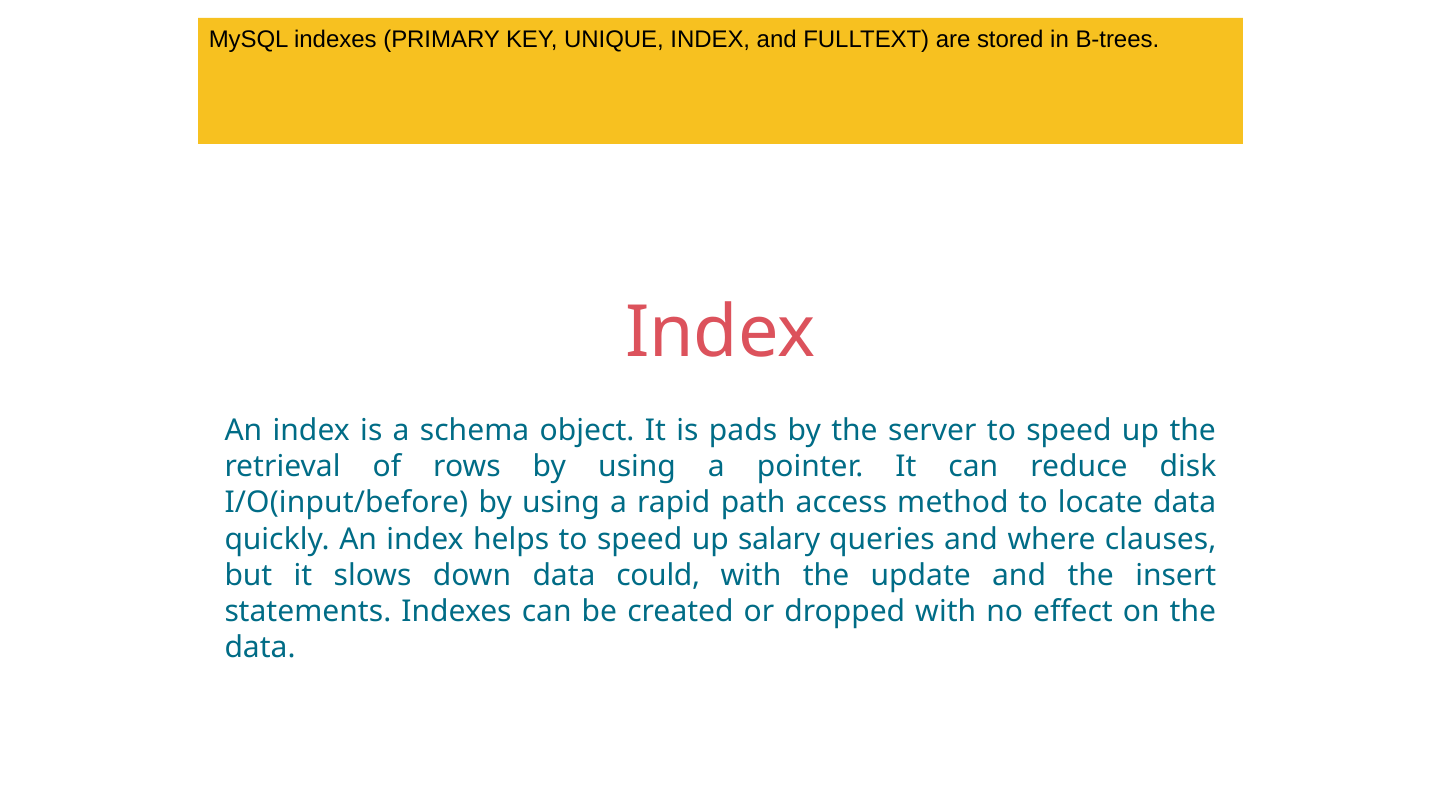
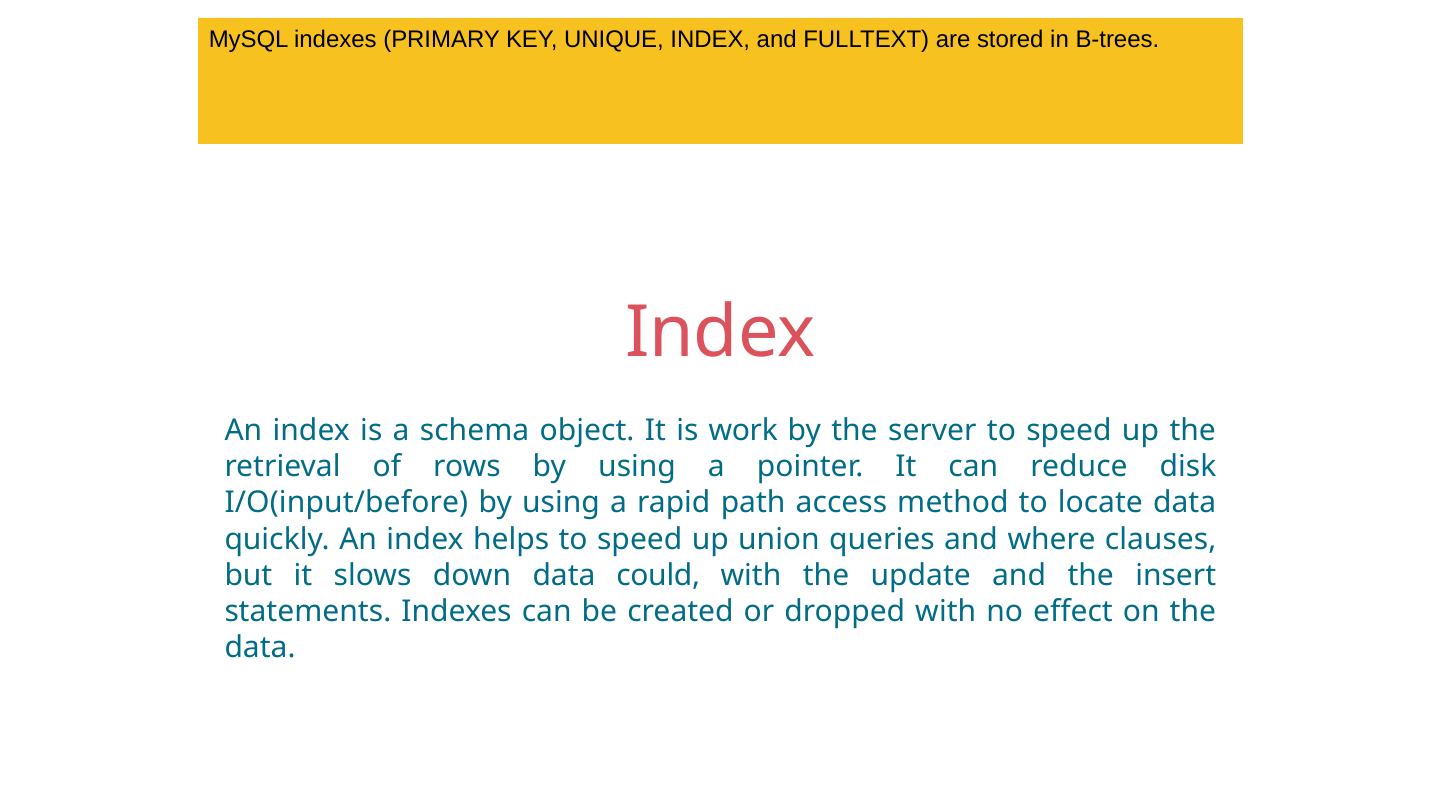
pads: pads -> work (743, 431)
salary: salary -> union (779, 539)
